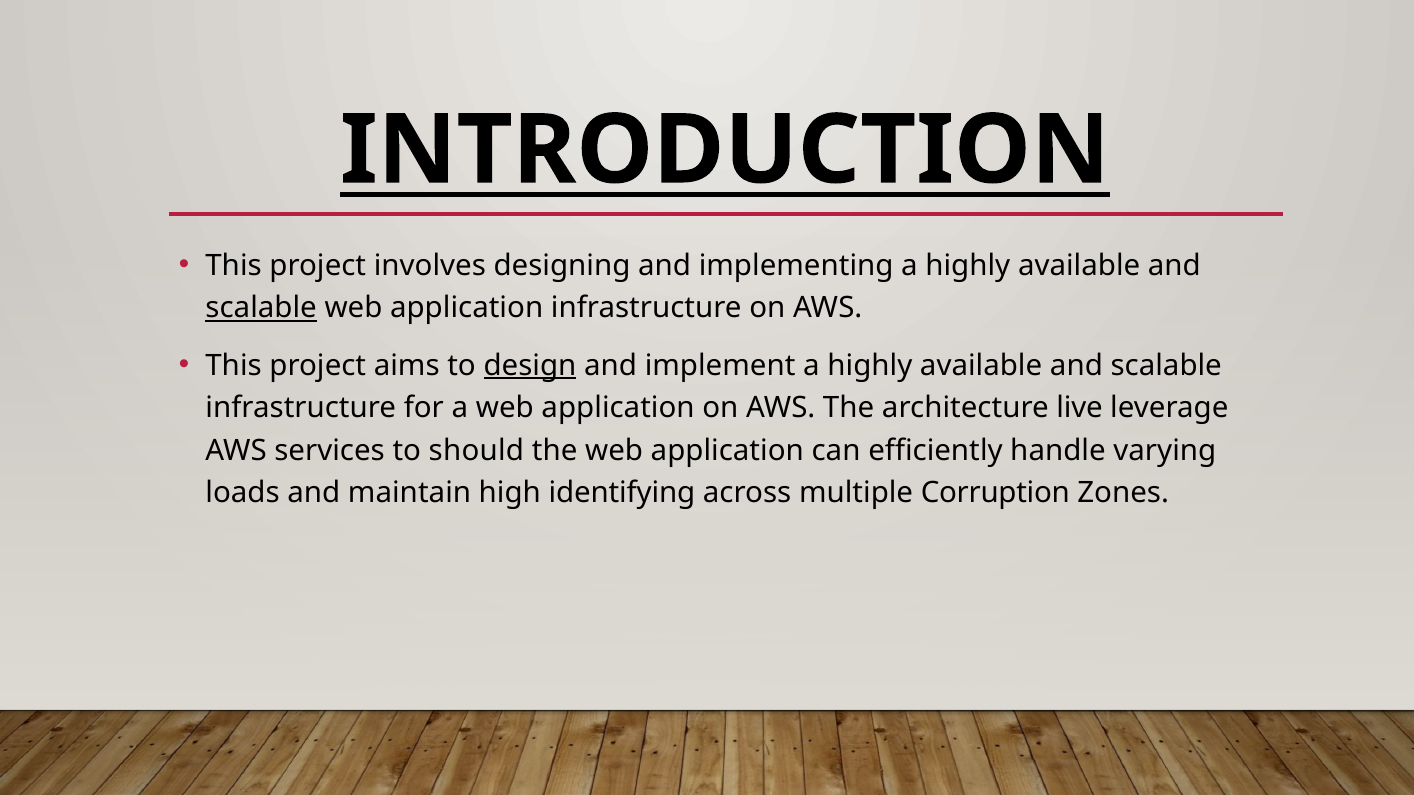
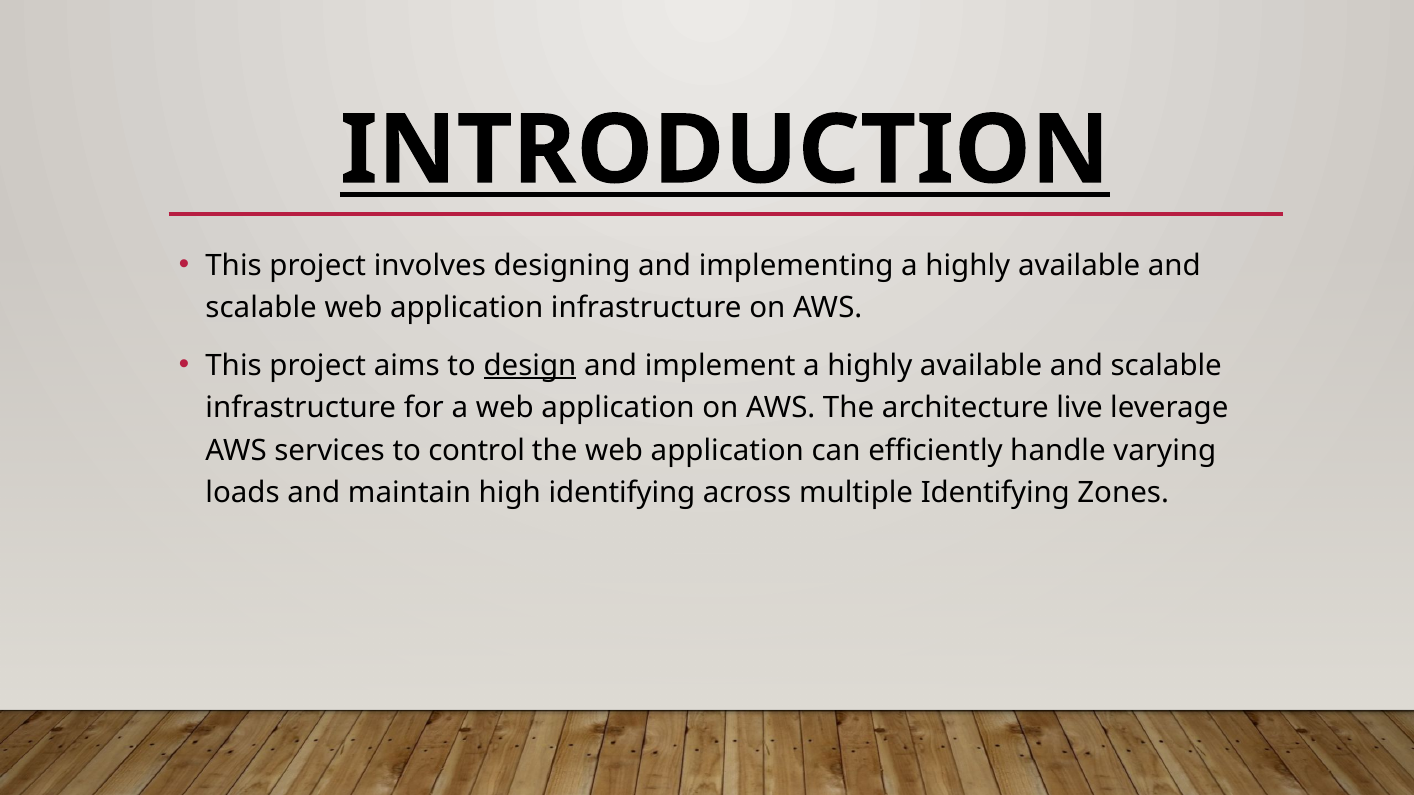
scalable underline: present -> none (261, 308)
should: should -> control (477, 450)
multiple Corruption: Corruption -> Identifying (995, 493)
